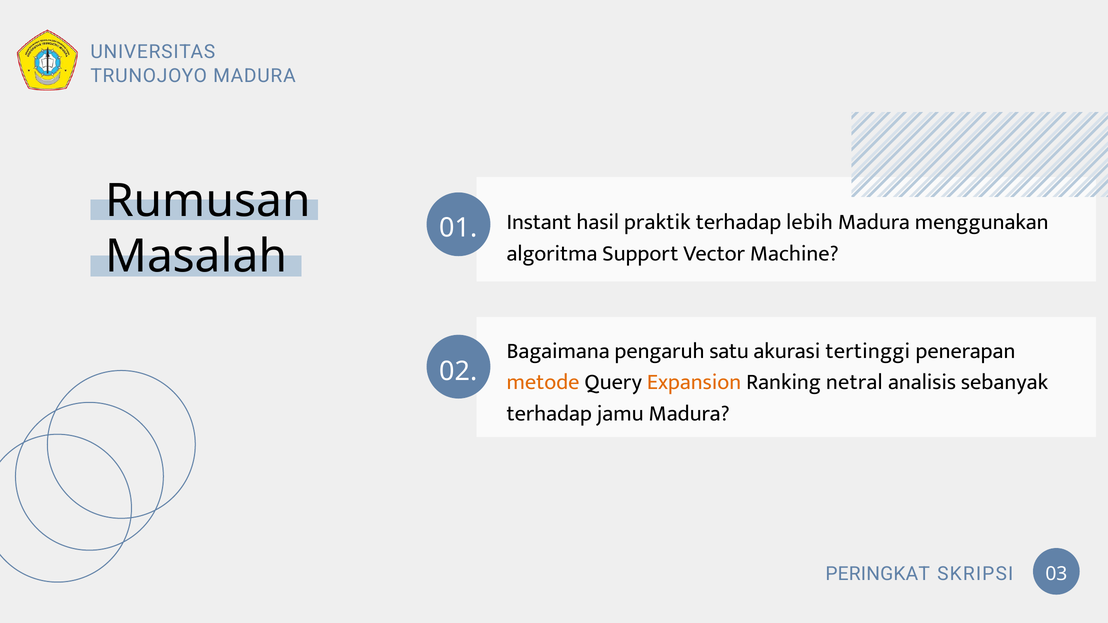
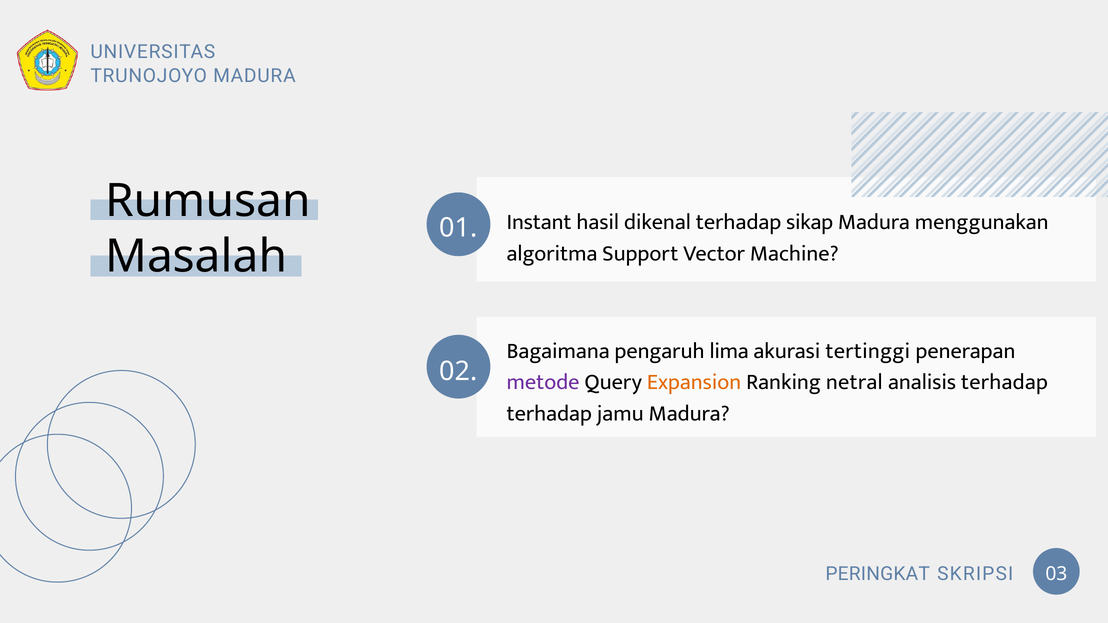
praktik: praktik -> dikenal (657, 222)
lebih: lebih -> sikap (810, 222)
satu: satu -> lima (729, 351)
metode colour: orange -> purple (543, 382)
analisis sebanyak: sebanyak -> terhadap (1004, 382)
